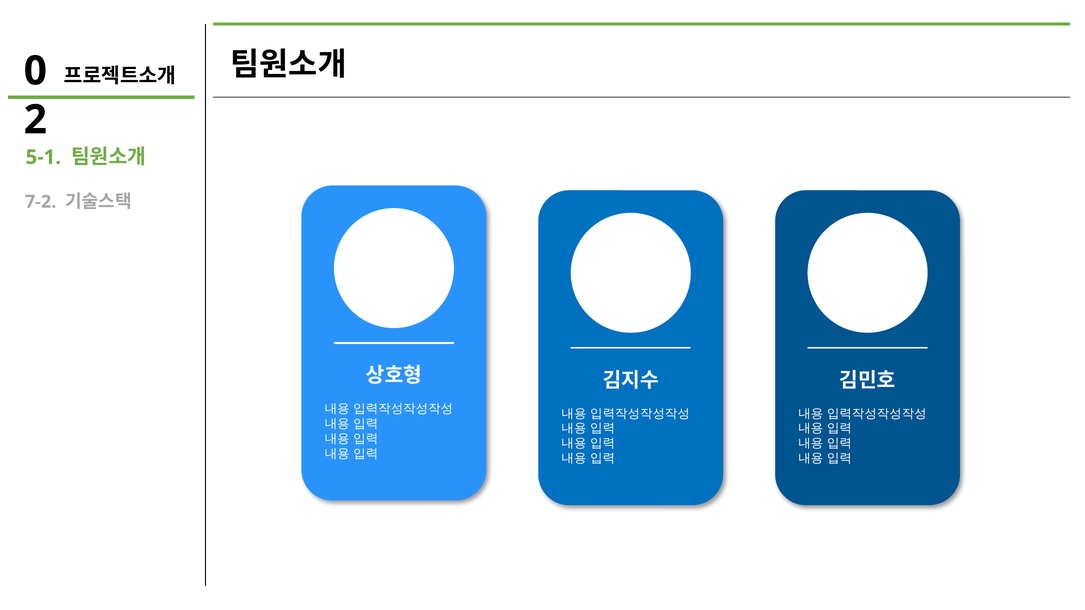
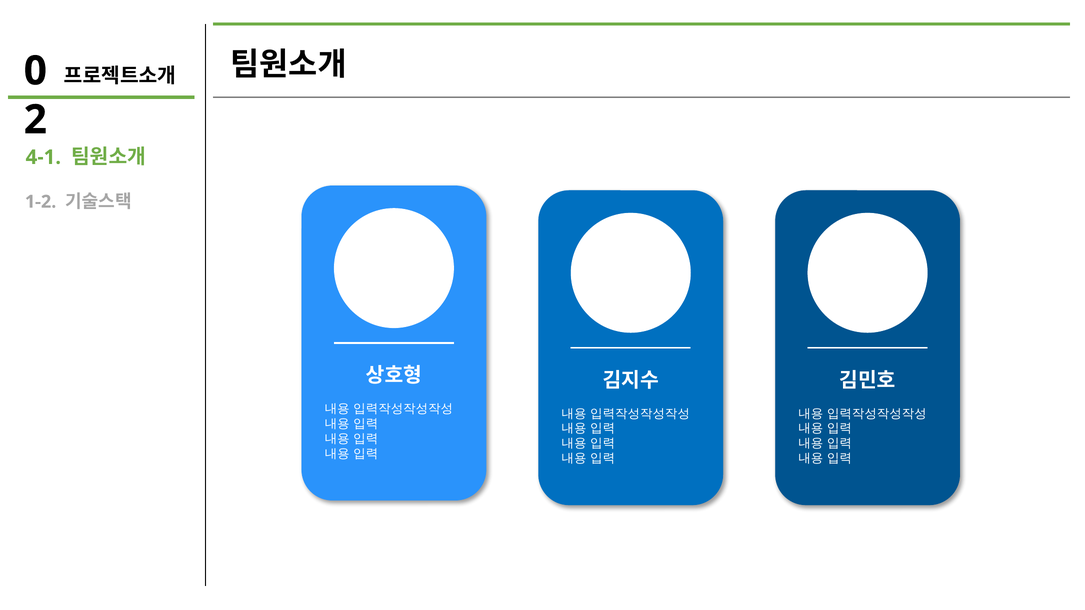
5-1: 5-1 -> 4-1 (43, 157)
7-2: 7-2 -> 1-2 (41, 202)
